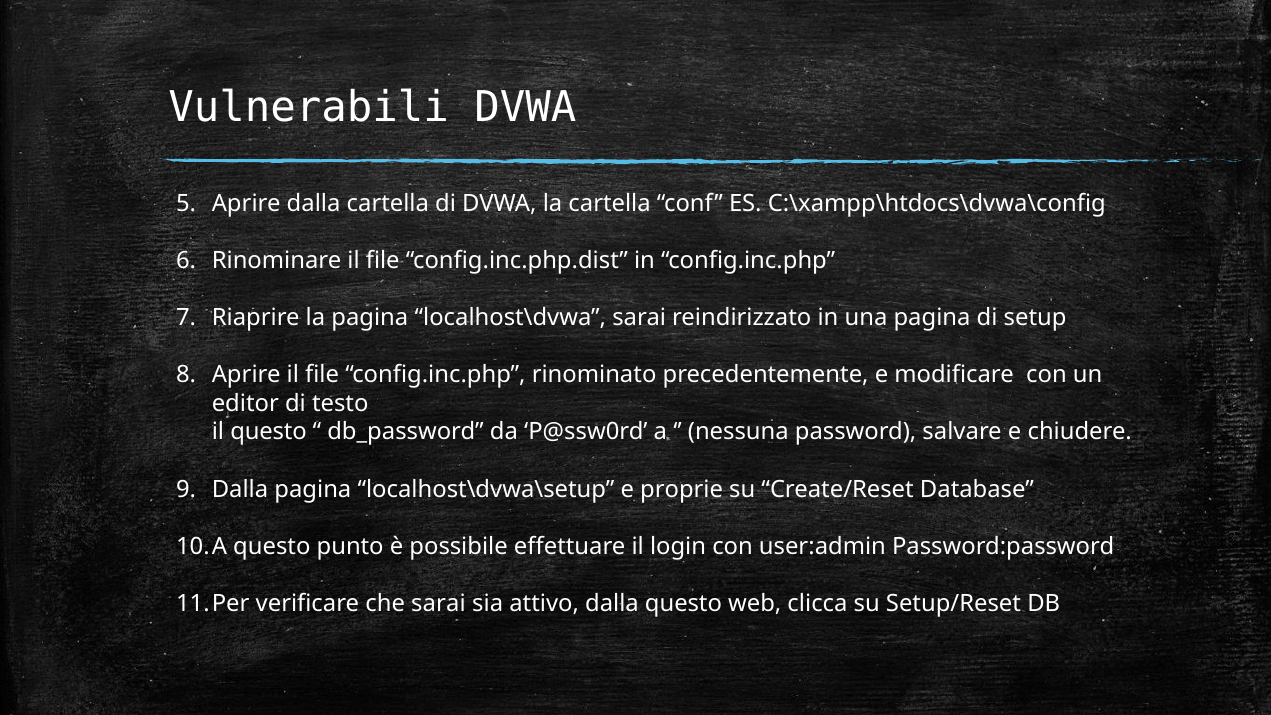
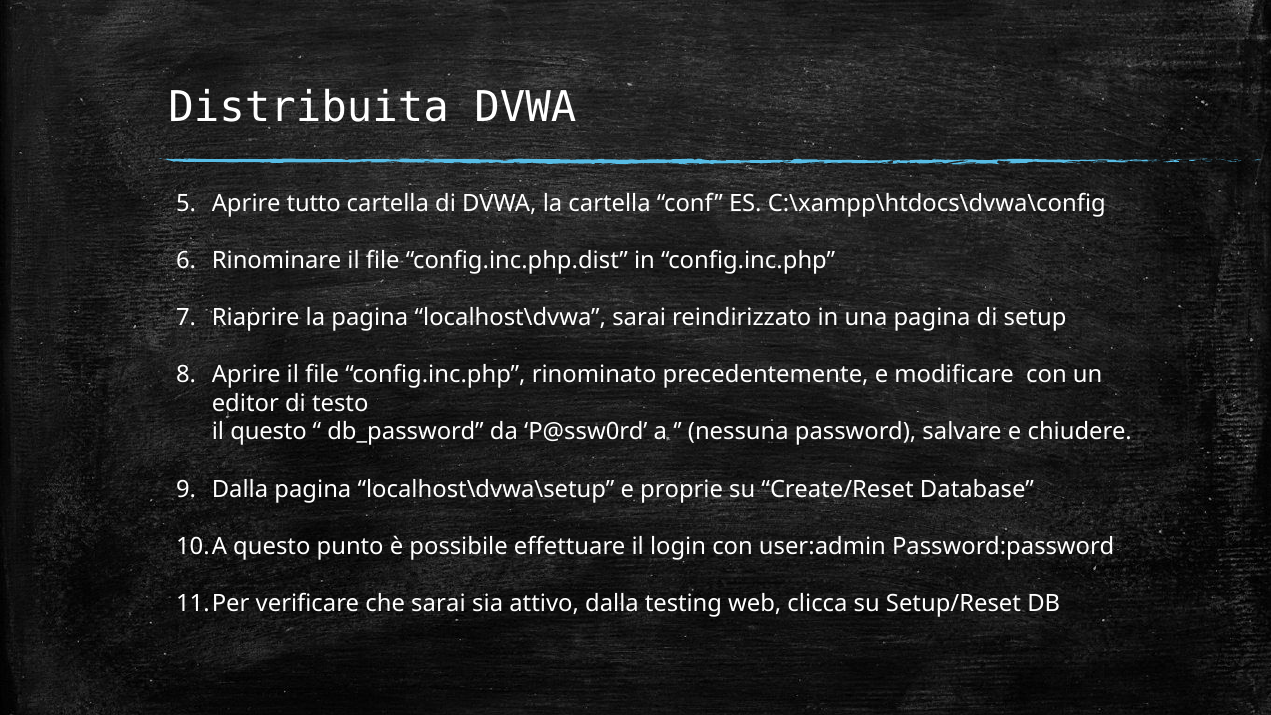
Vulnerabili: Vulnerabili -> Distribuita (309, 107)
Aprire dalla: dalla -> tutto (314, 203)
dalla questo: questo -> testing (683, 604)
